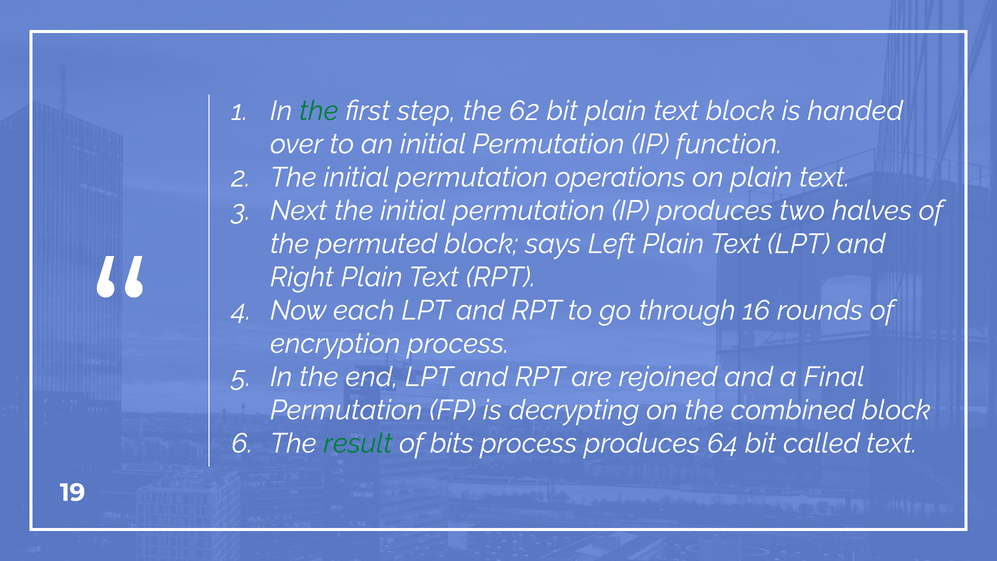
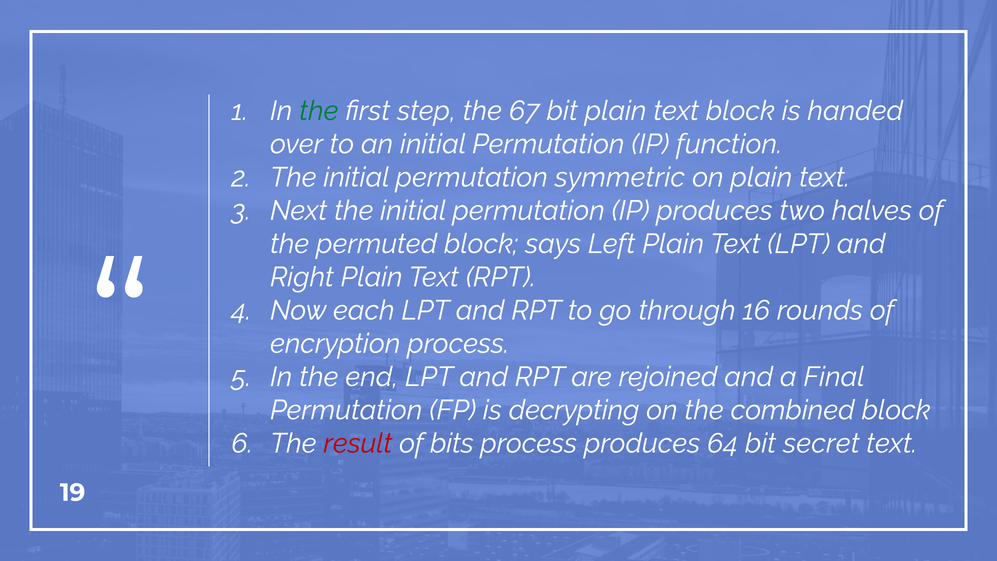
62: 62 -> 67 (524, 111)
operations: operations -> symmetric (620, 177)
result colour: green -> red (358, 443)
called: called -> secret (821, 443)
